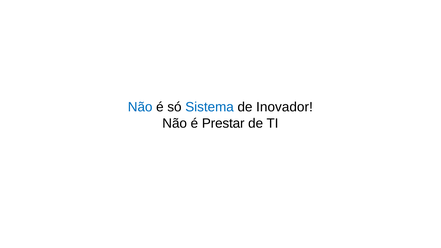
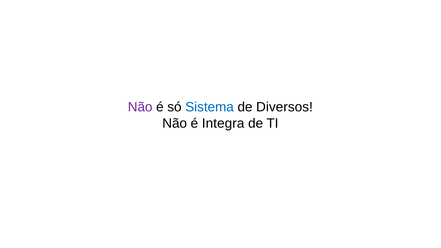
Não colour: blue -> purple (140, 107)
Inovador: Inovador -> Diversos (285, 107)
Prestar: Prestar -> Integra (223, 123)
